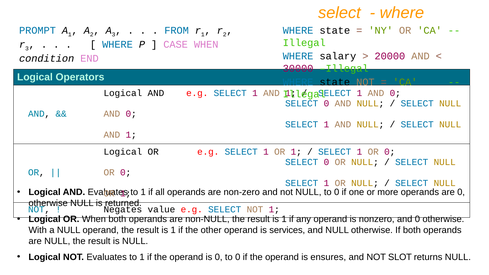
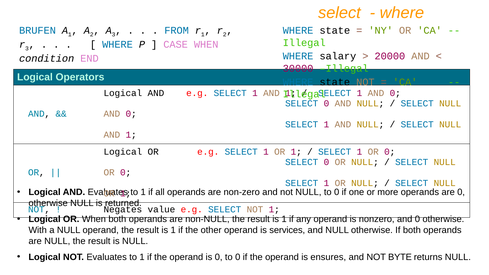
PROMPT: PROMPT -> BRUFEN (37, 31)
SLOT: SLOT -> BYTE (400, 257)
